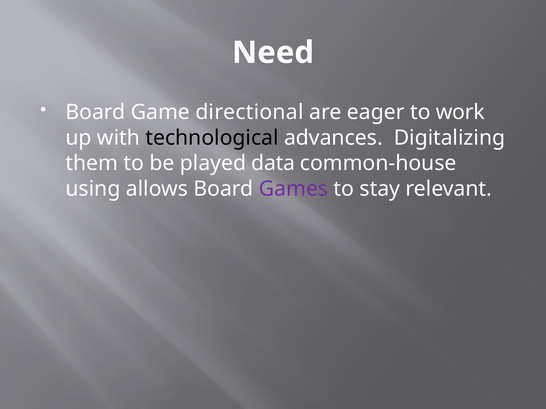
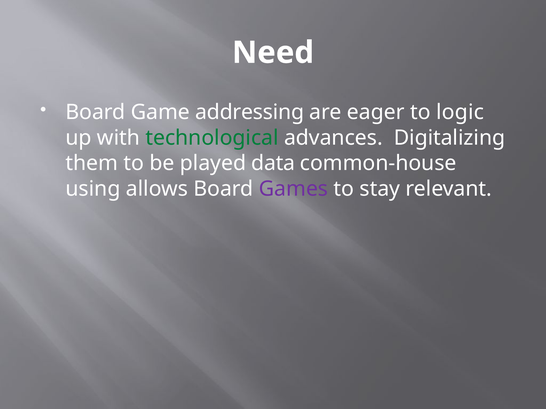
directional: directional -> addressing (250, 112)
work: work -> logic (460, 112)
technological colour: black -> green (212, 138)
